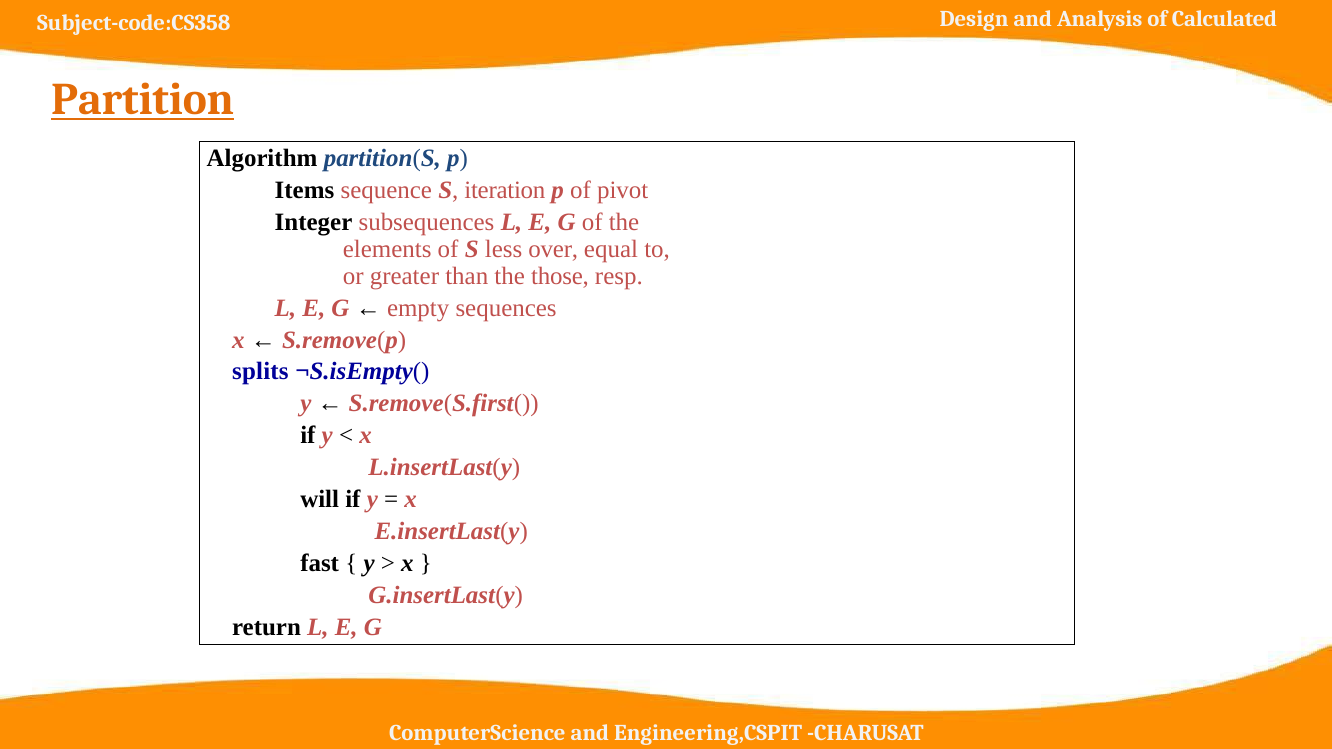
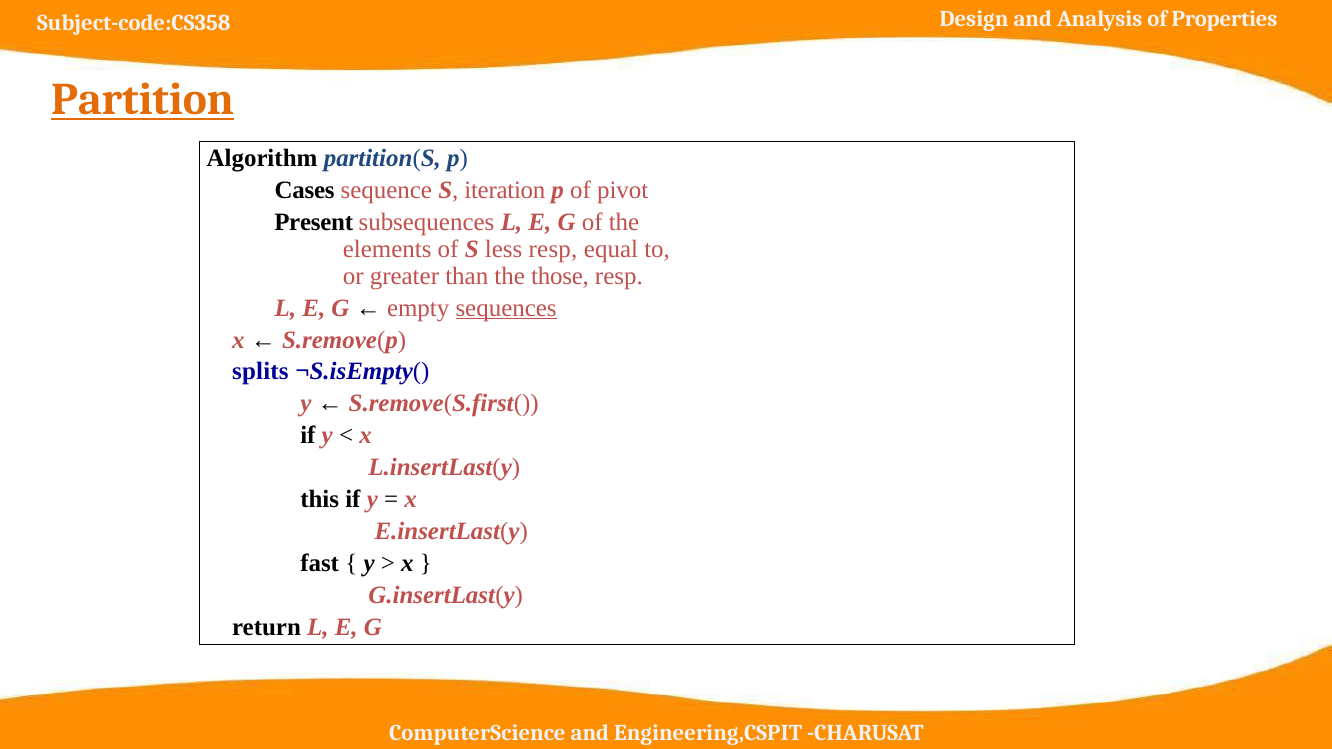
Calculated: Calculated -> Properties (1224, 19)
Items: Items -> Cases (305, 190)
Integer: Integer -> Present (314, 222)
less over: over -> resp (553, 249)
sequences underline: none -> present (506, 308)
will: will -> this (320, 500)
